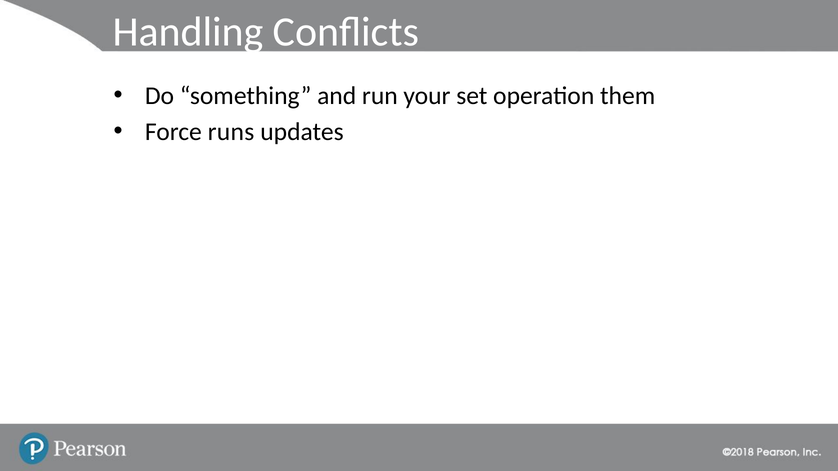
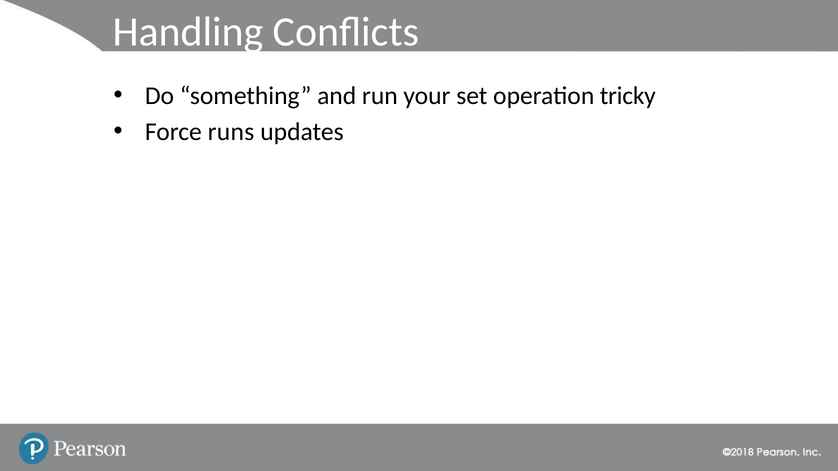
them: them -> tricky (628, 96)
